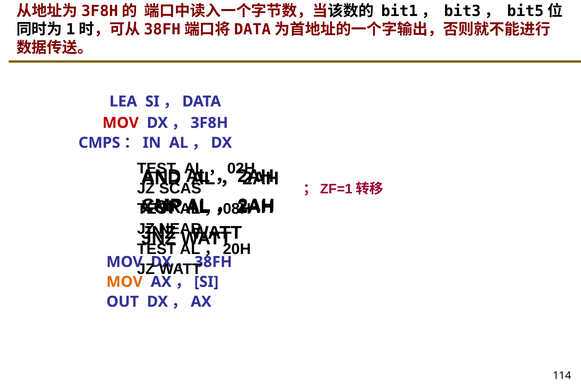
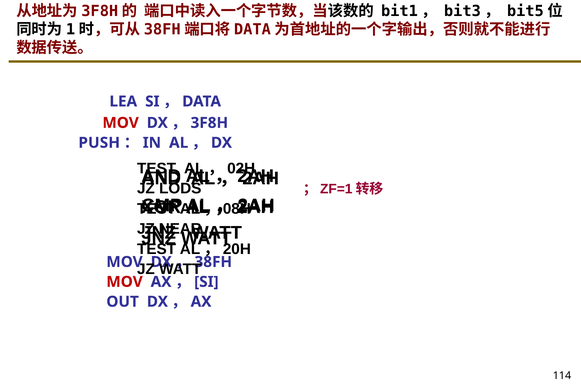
CMPS: CMPS -> PUSH (99, 143)
SCAS: SCAS -> LODS (180, 189)
MOV colour: orange -> red (125, 282)
